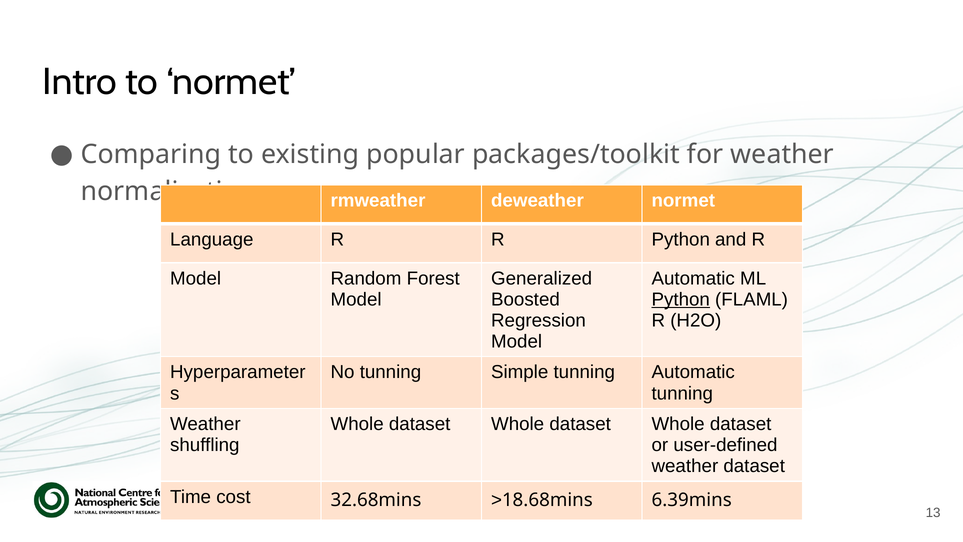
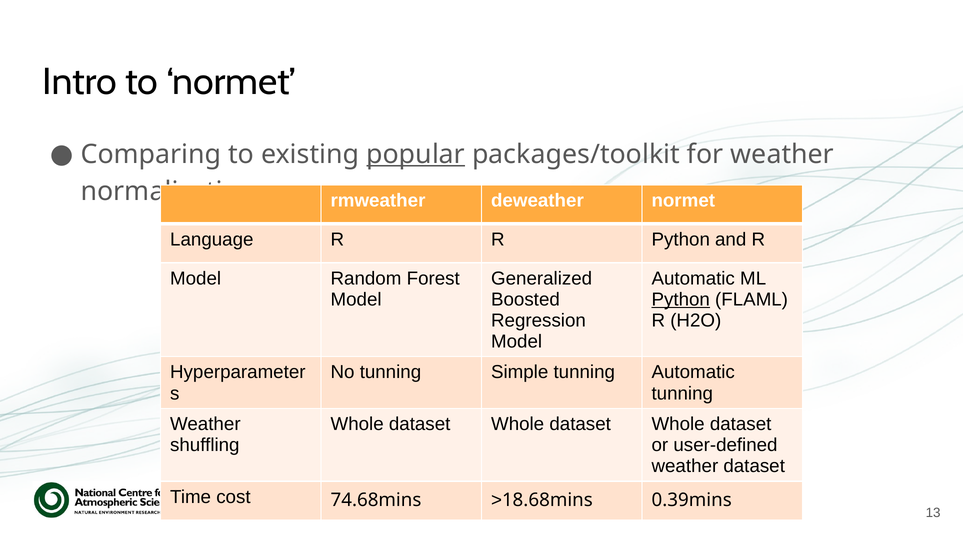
popular underline: none -> present (416, 154)
32.68mins: 32.68mins -> 74.68mins (376, 500)
6.39mins: 6.39mins -> 0.39mins (692, 500)
